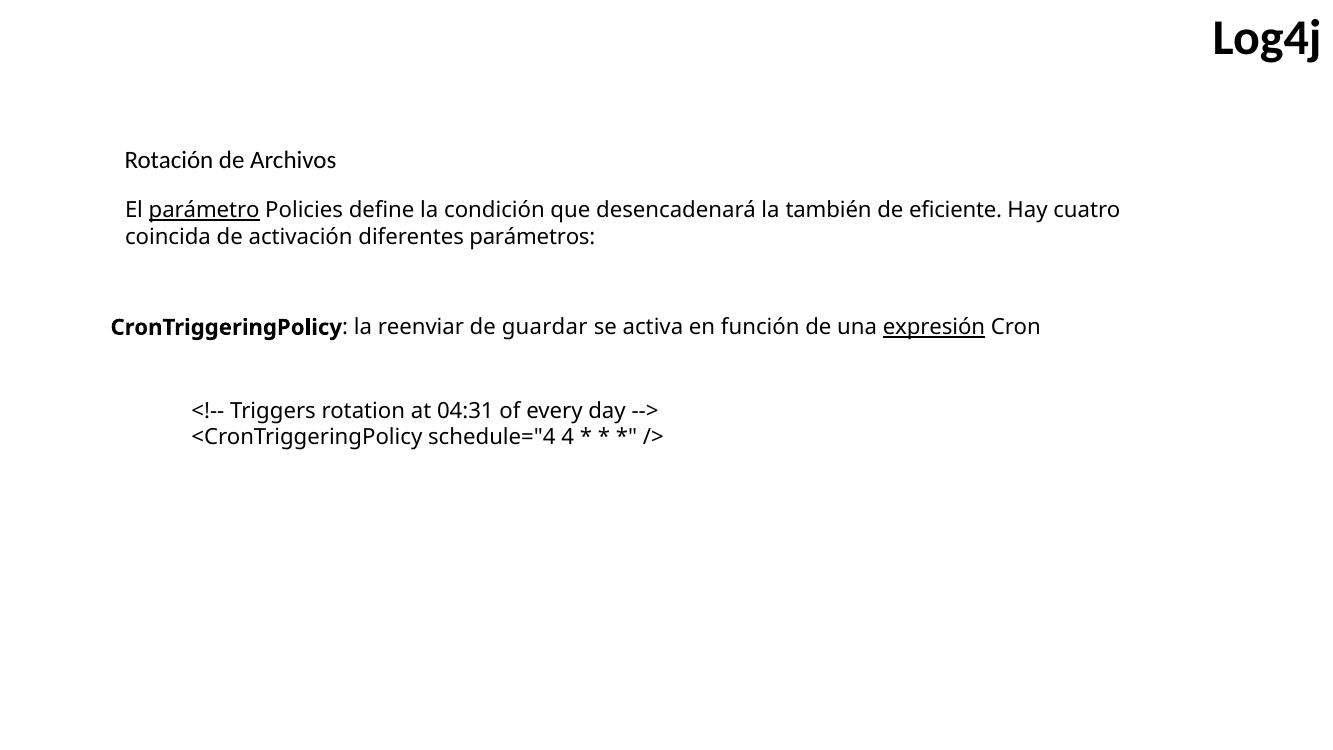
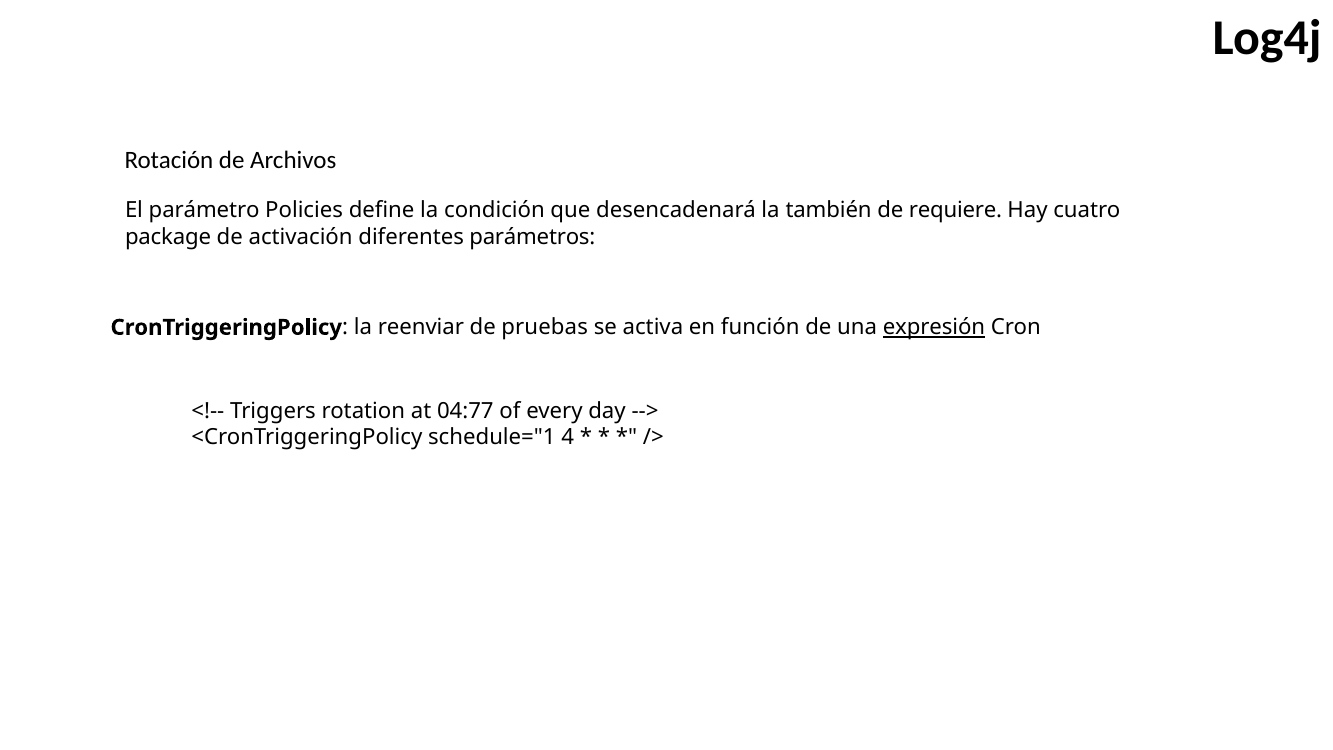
parámetro underline: present -> none (204, 210)
eficiente: eficiente -> requiere (956, 210)
coincida: coincida -> package (168, 237)
guardar: guardar -> pruebas (545, 327)
04:31: 04:31 -> 04:77 (465, 411)
schedule="4: schedule="4 -> schedule="1 (492, 437)
